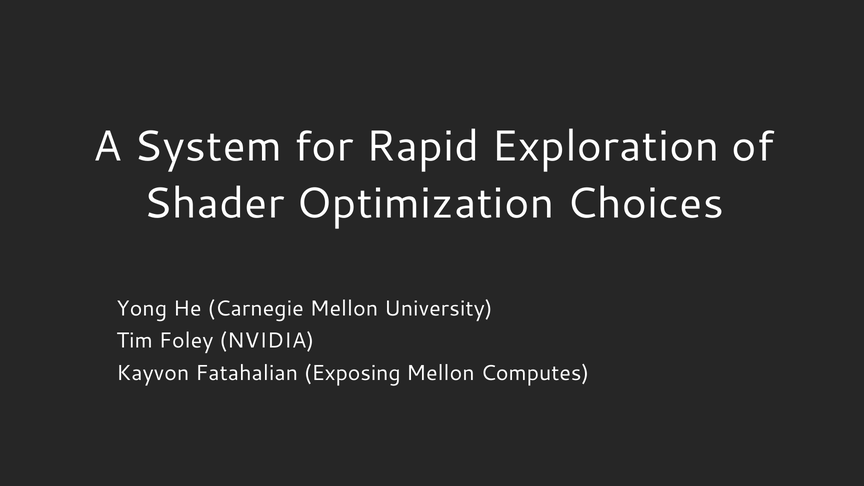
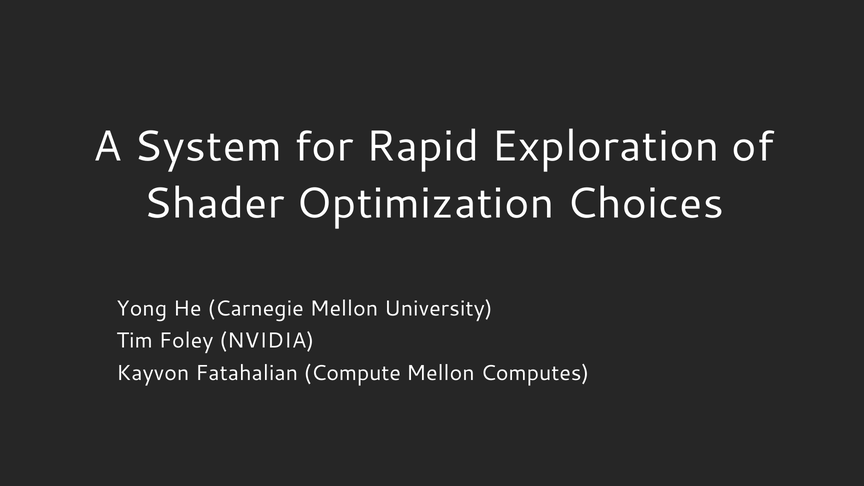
Exposing: Exposing -> Compute (352, 373)
